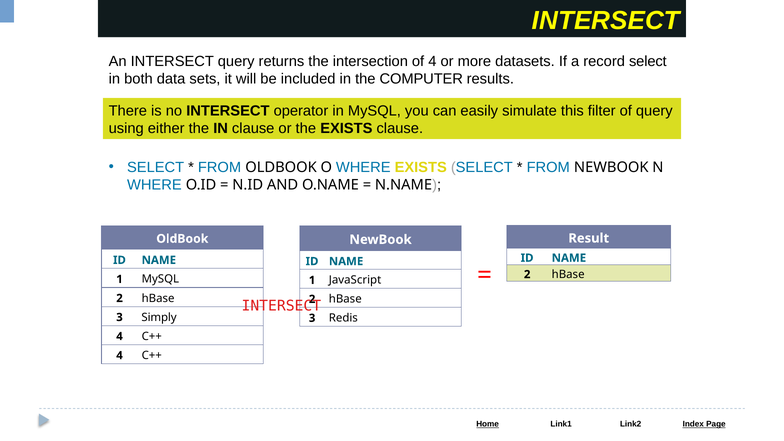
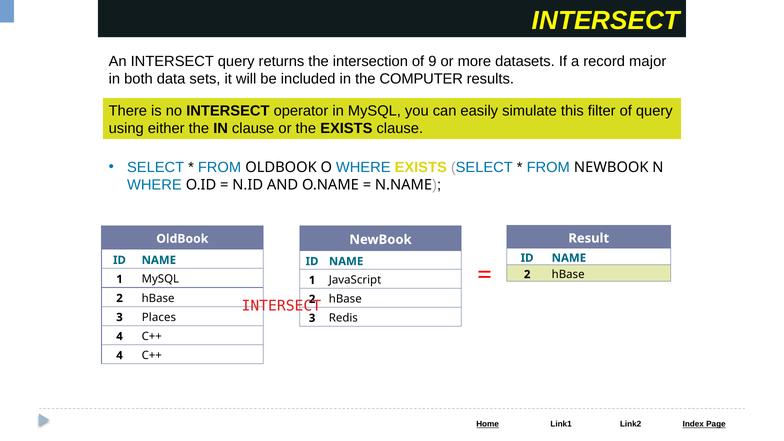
of 4: 4 -> 9 (432, 61)
record select: select -> major (648, 61)
Simply: Simply -> Places (159, 317)
